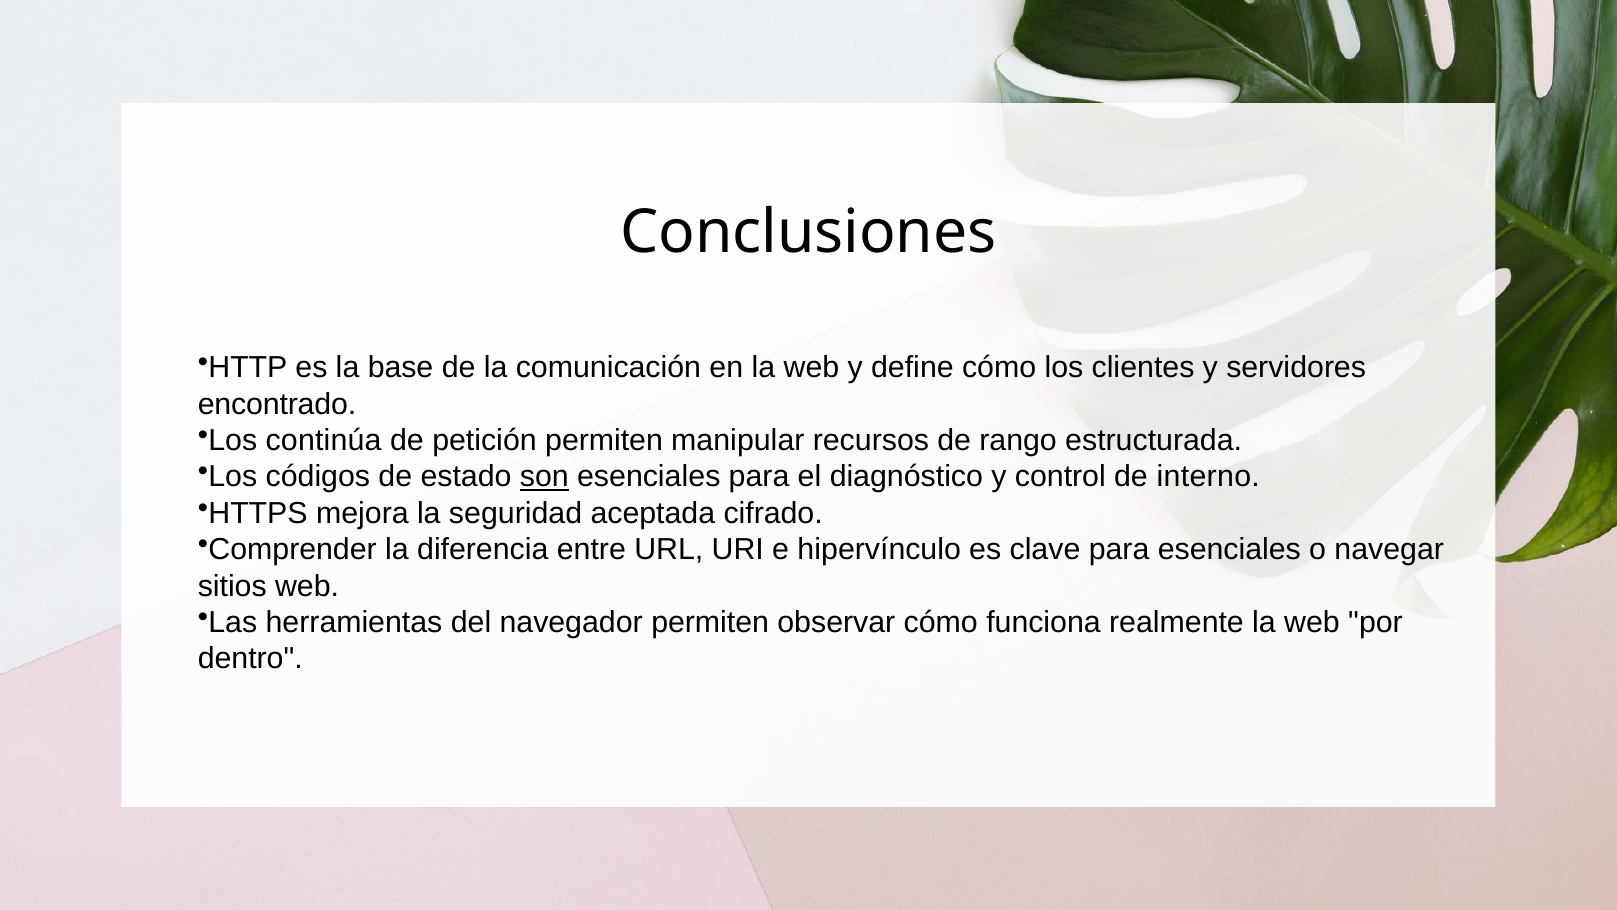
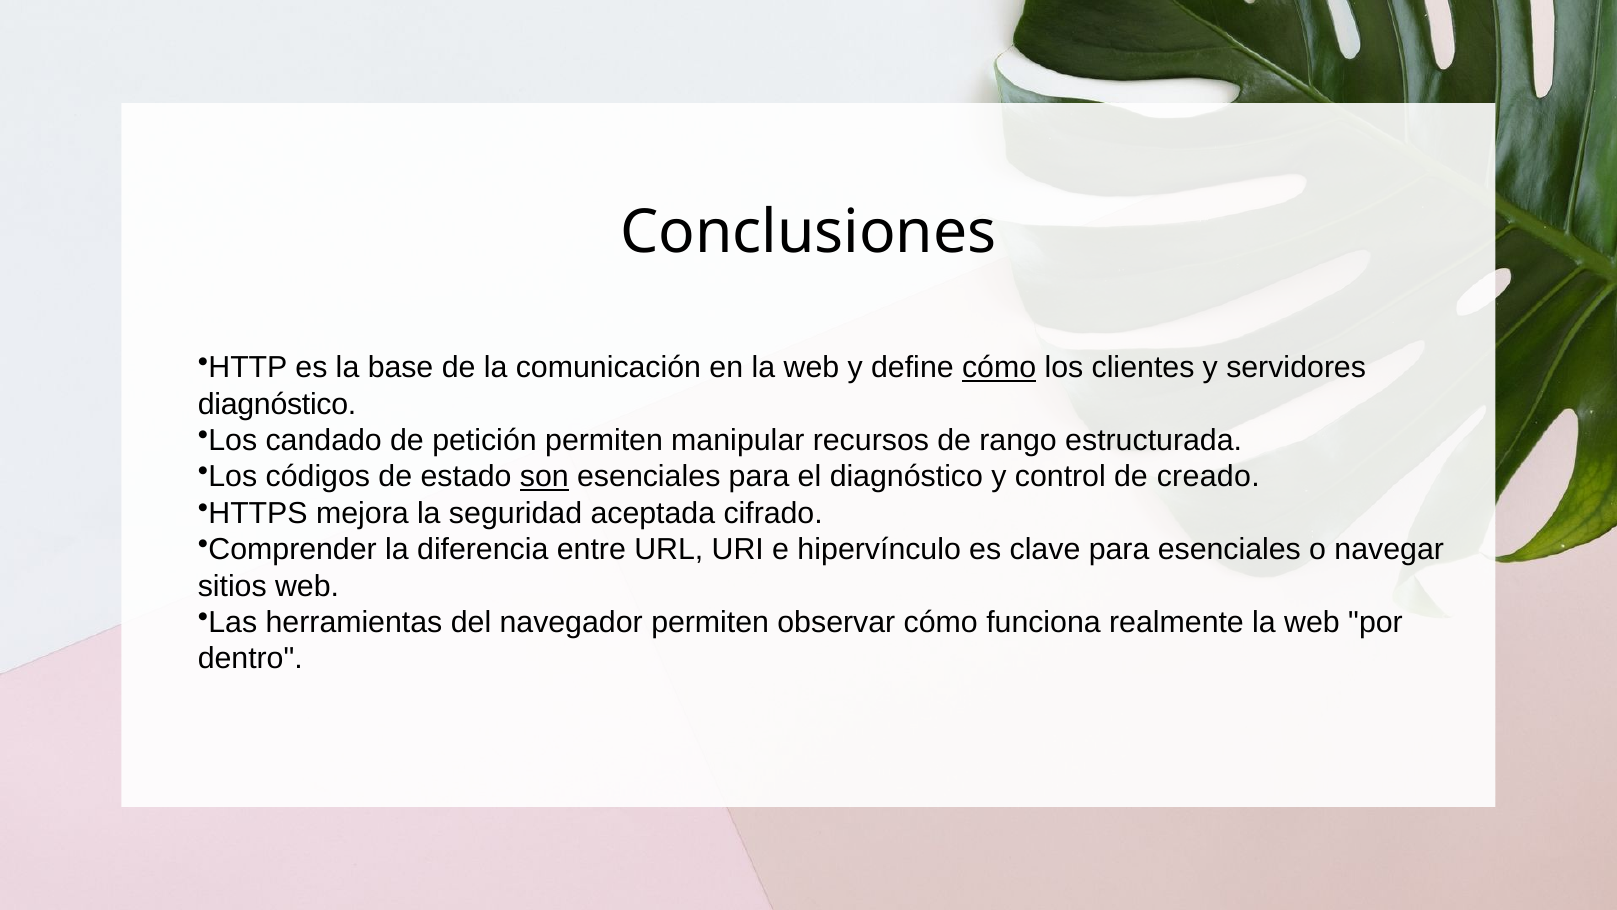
cómo underline: none -> present (999, 368)
encontrado: encontrado -> diagnóstico (277, 404)
continúa: continúa -> candado (324, 440)
interno: interno -> creado (1208, 477)
